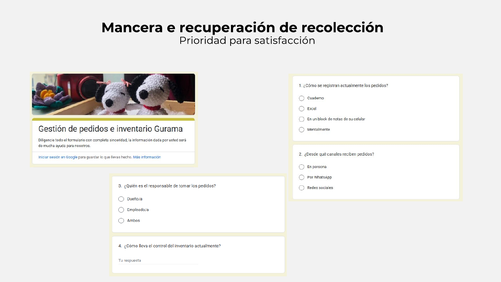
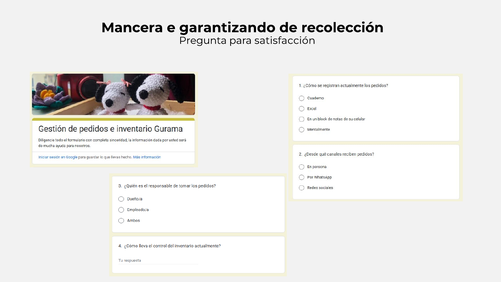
recuperación: recuperación -> garantizando (227, 28)
Prioridad: Prioridad -> Pregunta (203, 41)
